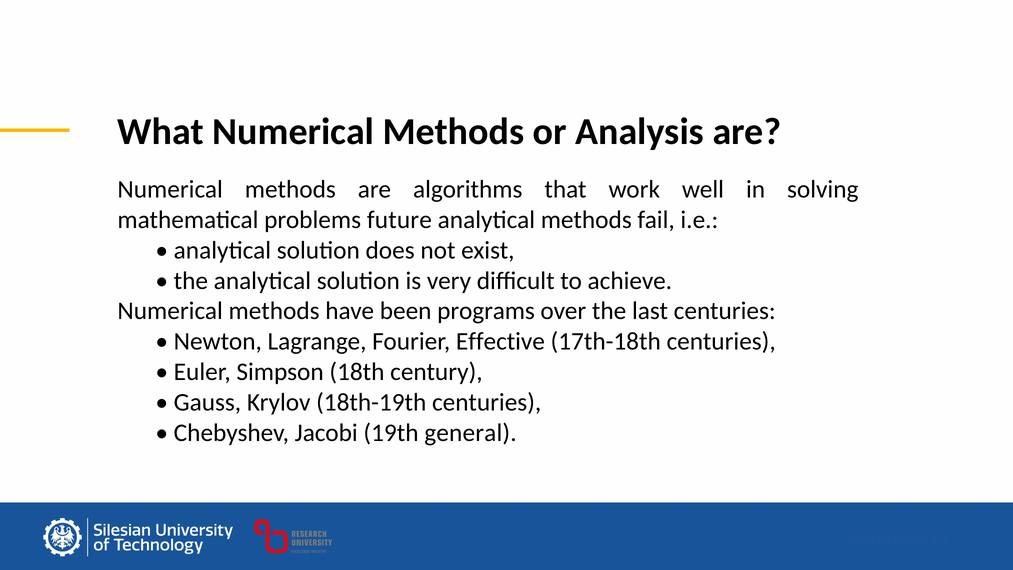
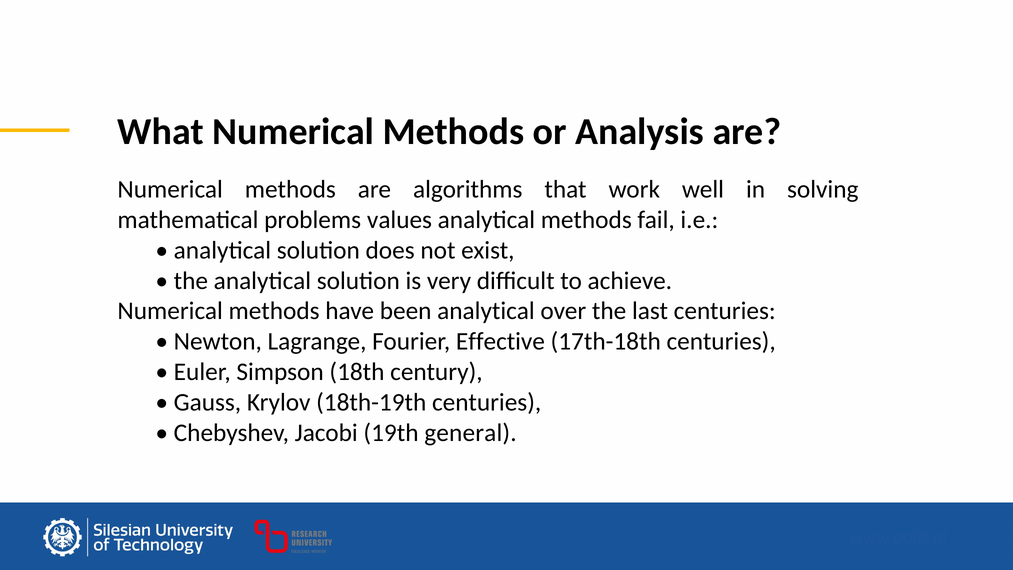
future: future -> values (400, 220)
been programs: programs -> analytical (486, 311)
